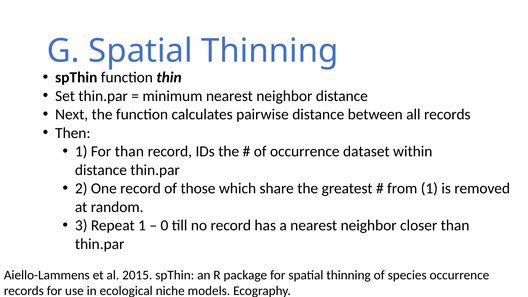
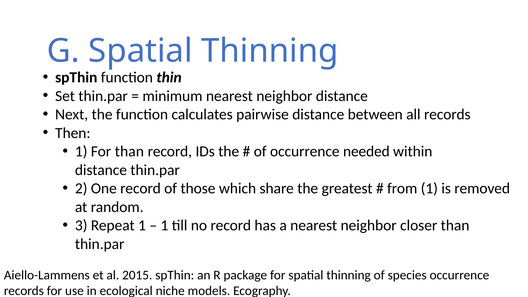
dataset: dataset -> needed (366, 152)
0: 0 -> 1 (164, 225)
